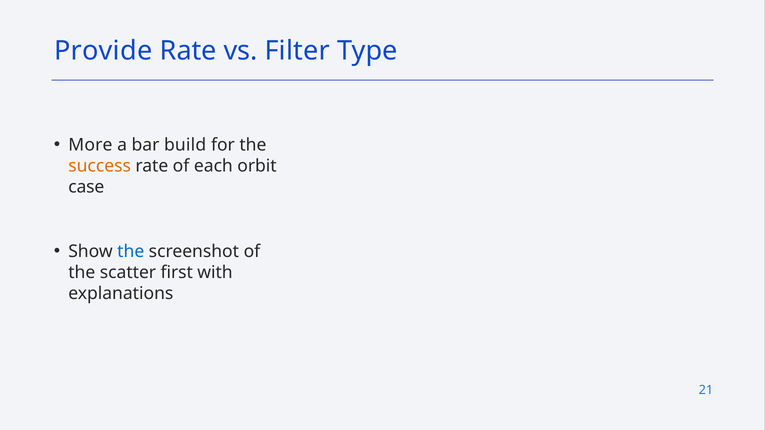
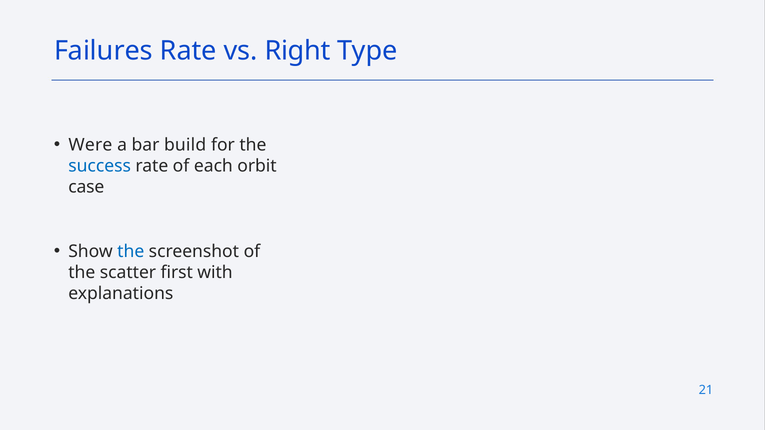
Provide: Provide -> Failures (103, 51)
Filter: Filter -> Right (298, 51)
More: More -> Were (90, 145)
success colour: orange -> blue (100, 166)
